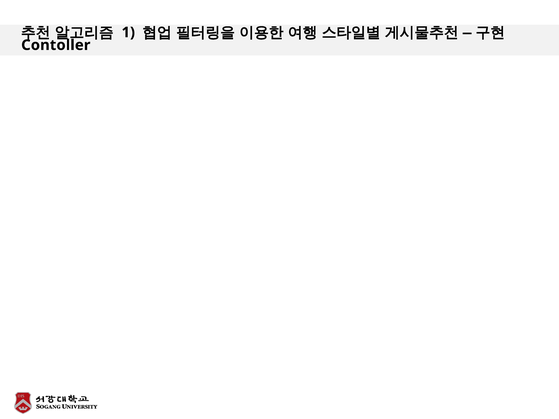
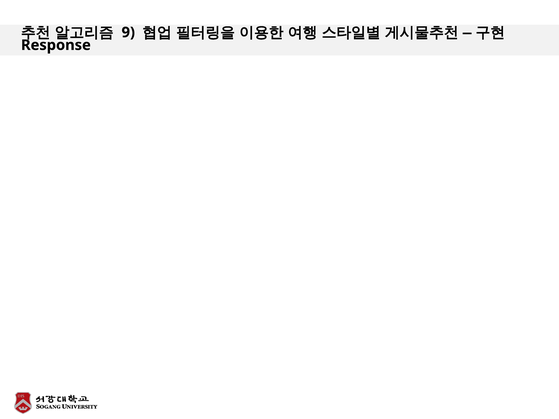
1: 1 -> 9 (128, 32)
Contoller: Contoller -> Response (56, 45)
